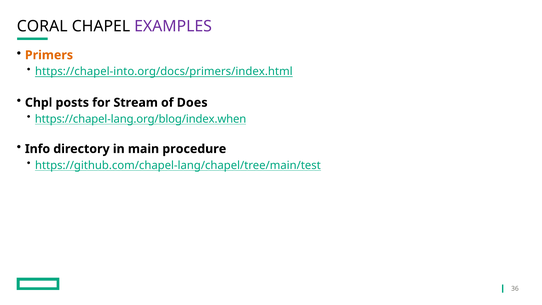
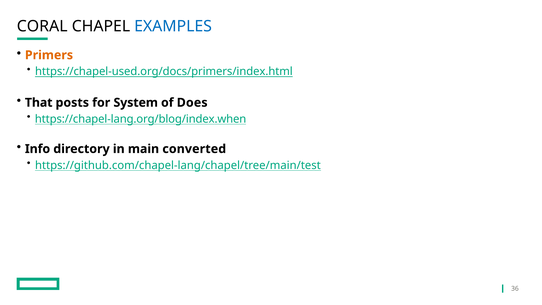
EXAMPLES colour: purple -> blue (173, 26)
https://chapel-into.org/docs/primers/index.html: https://chapel-into.org/docs/primers/index.html -> https://chapel-used.org/docs/primers/index.html (164, 72)
Chpl: Chpl -> That (39, 103)
Stream: Stream -> System (136, 103)
procedure: procedure -> converted (194, 149)
